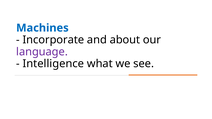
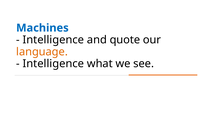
Incorporate: Incorporate -> Intelligence (53, 40)
about: about -> quote (125, 40)
language colour: purple -> orange (42, 52)
